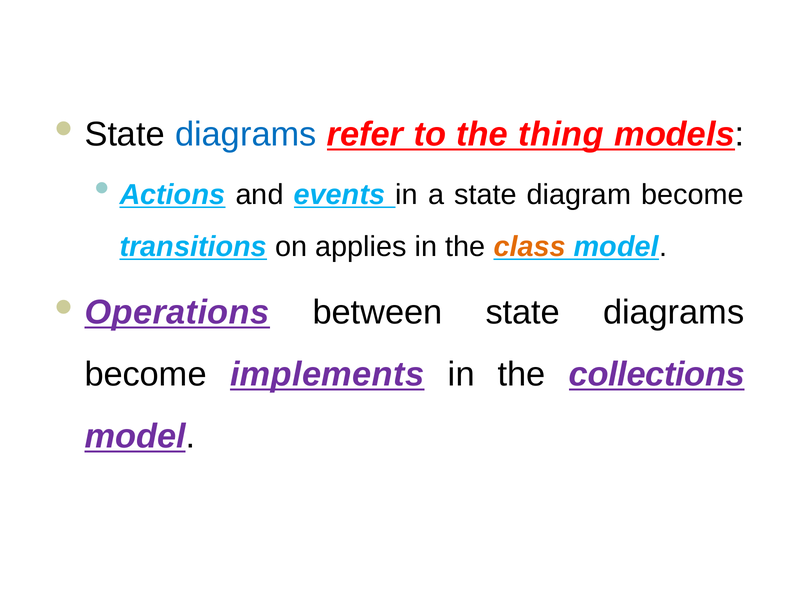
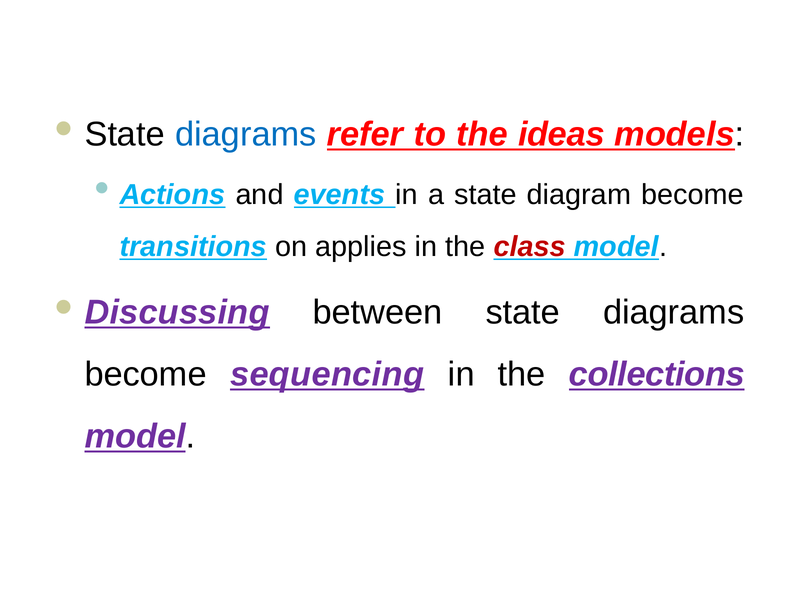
thing: thing -> ideas (561, 134)
class colour: orange -> red (530, 247)
Operations: Operations -> Discussing (177, 313)
implements: implements -> sequencing (327, 375)
